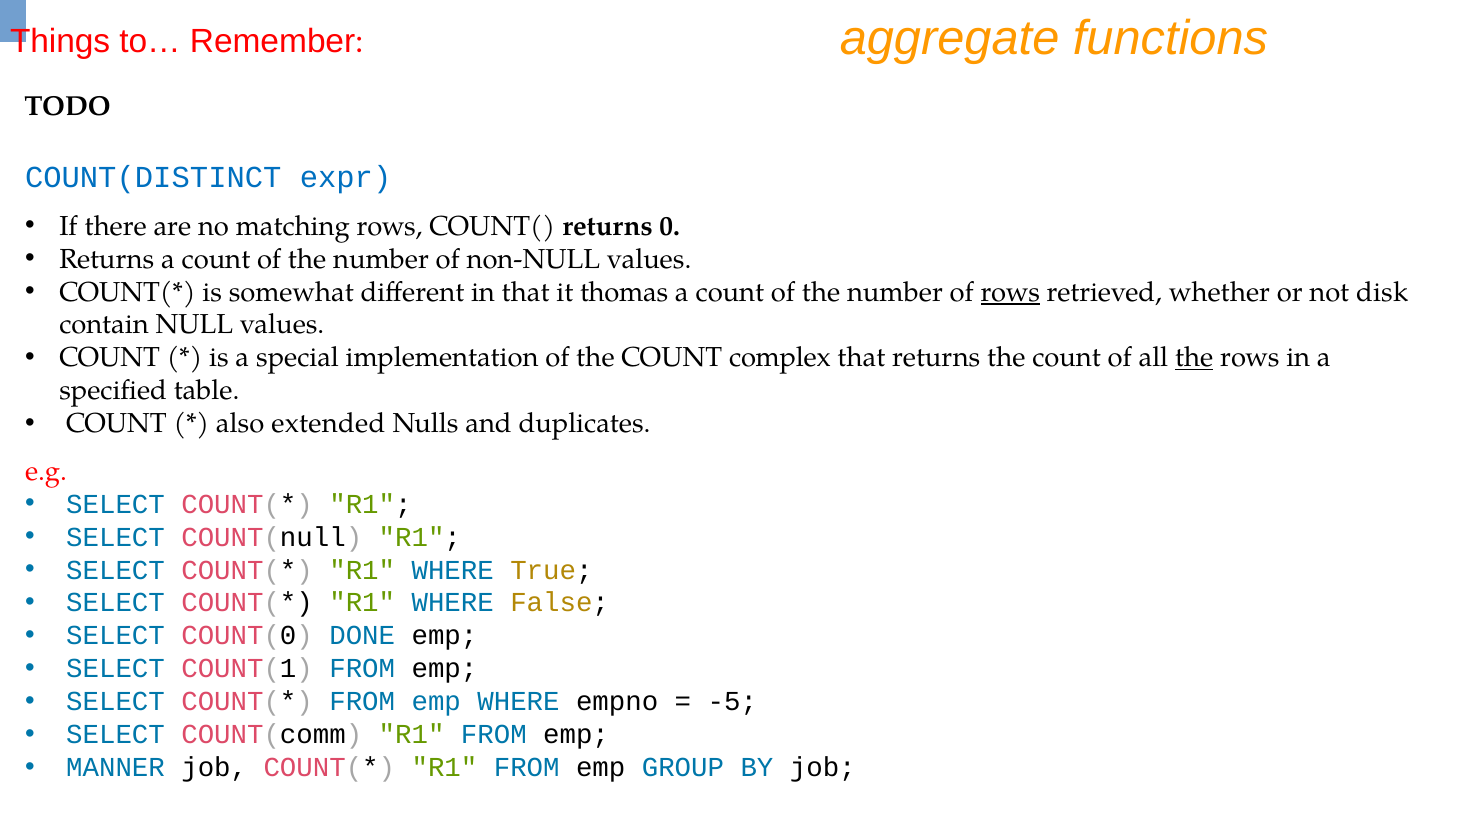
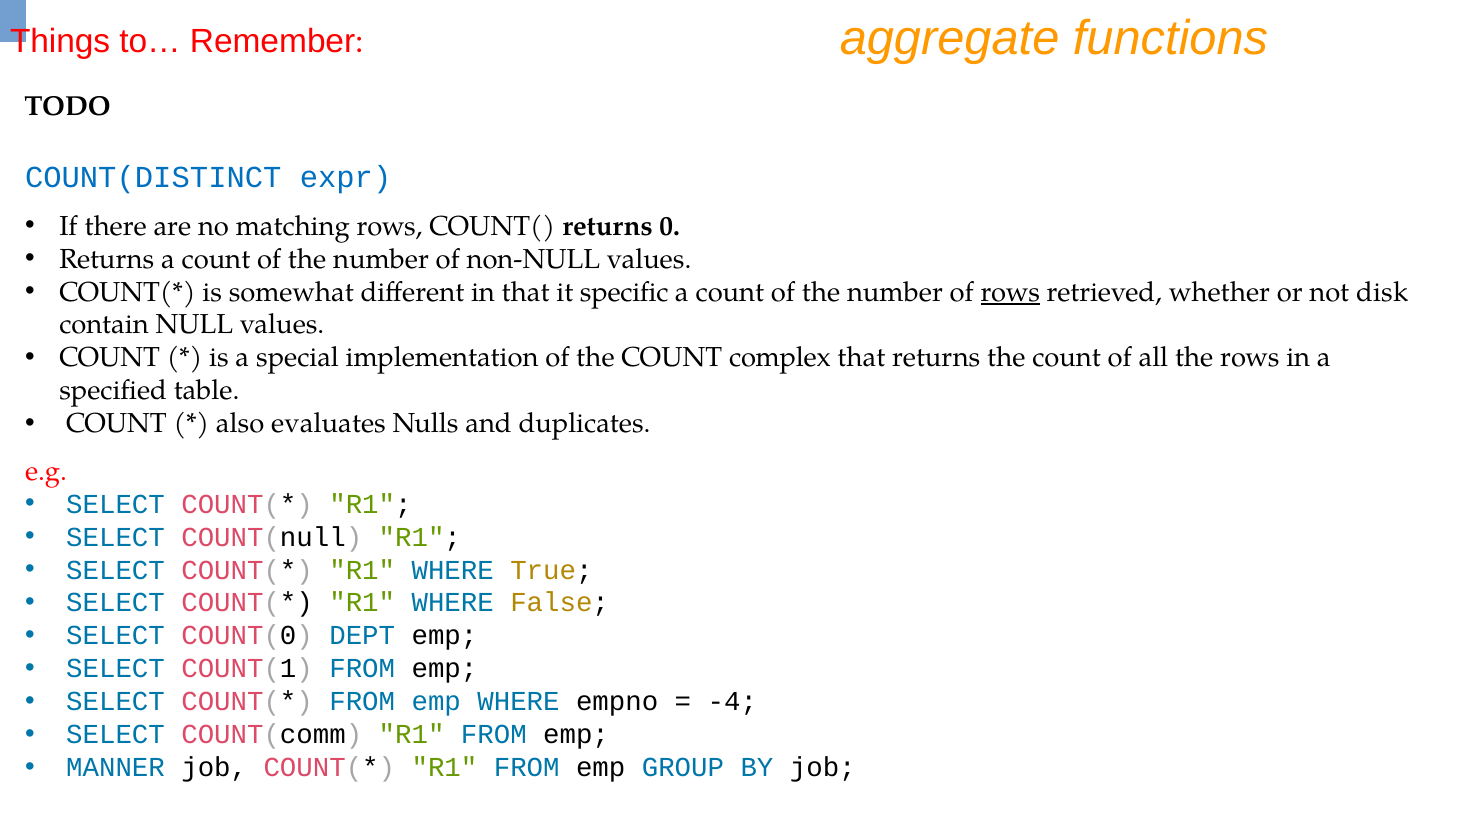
thomas: thomas -> specific (624, 292)
the underline: present -> none (1194, 358)
extended: extended -> evaluates (328, 423)
DONE: DONE -> DEPT (362, 635)
-5: -5 -> -4 (732, 701)
